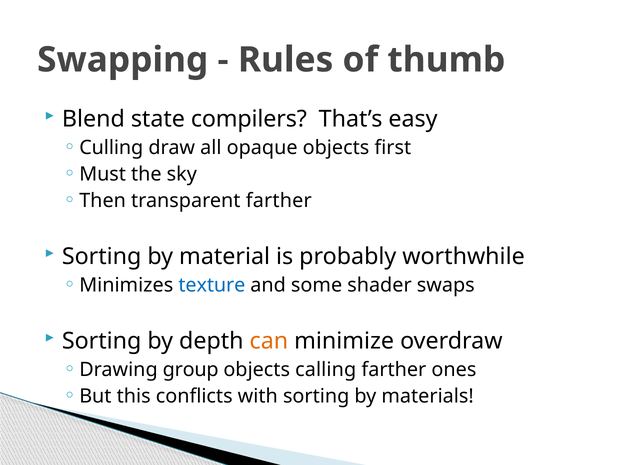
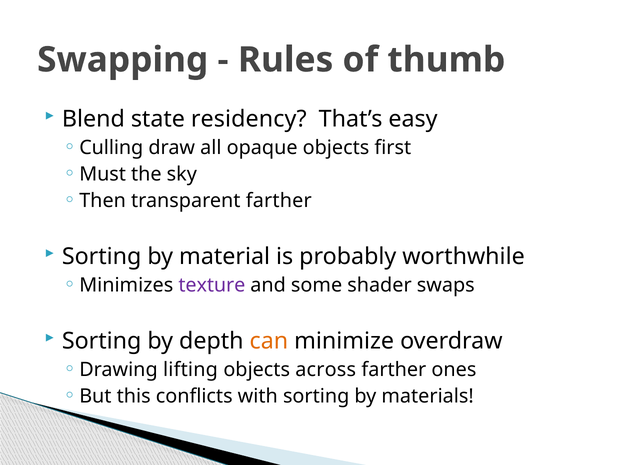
compilers: compilers -> residency (249, 119)
texture colour: blue -> purple (212, 285)
group: group -> lifting (190, 370)
calling: calling -> across (326, 370)
